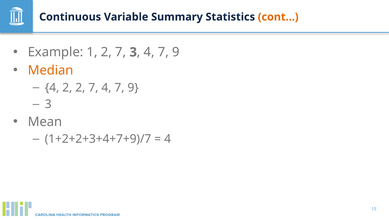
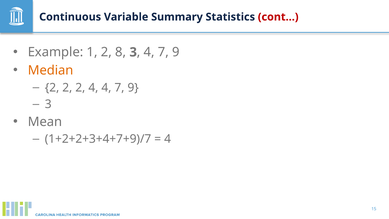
cont… colour: orange -> red (278, 17)
1 2 7: 7 -> 8 (121, 52)
4: 4 -> 2 (52, 88)
2 2 7: 7 -> 4 (93, 88)
